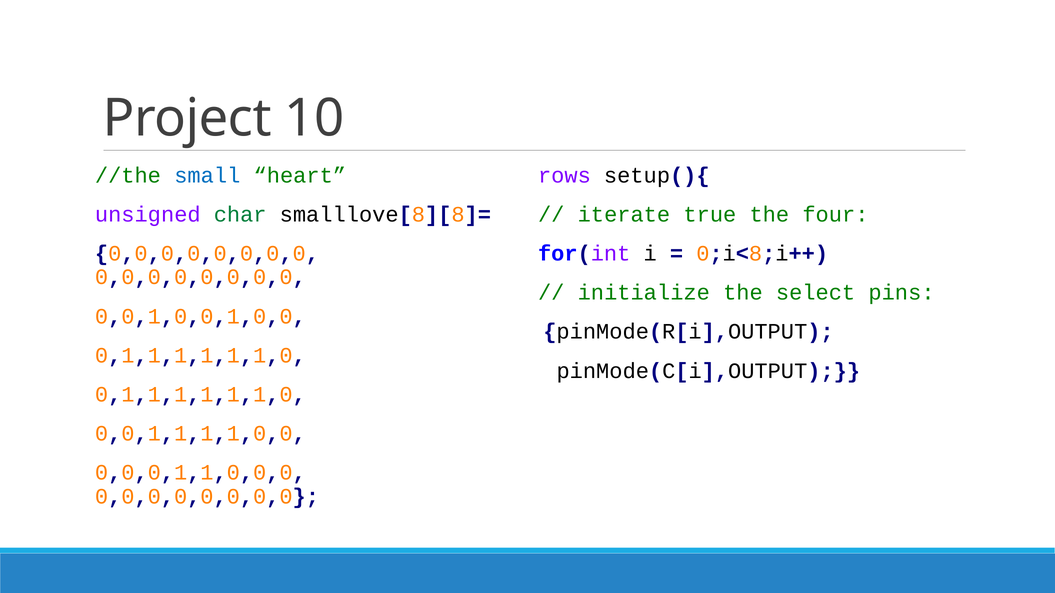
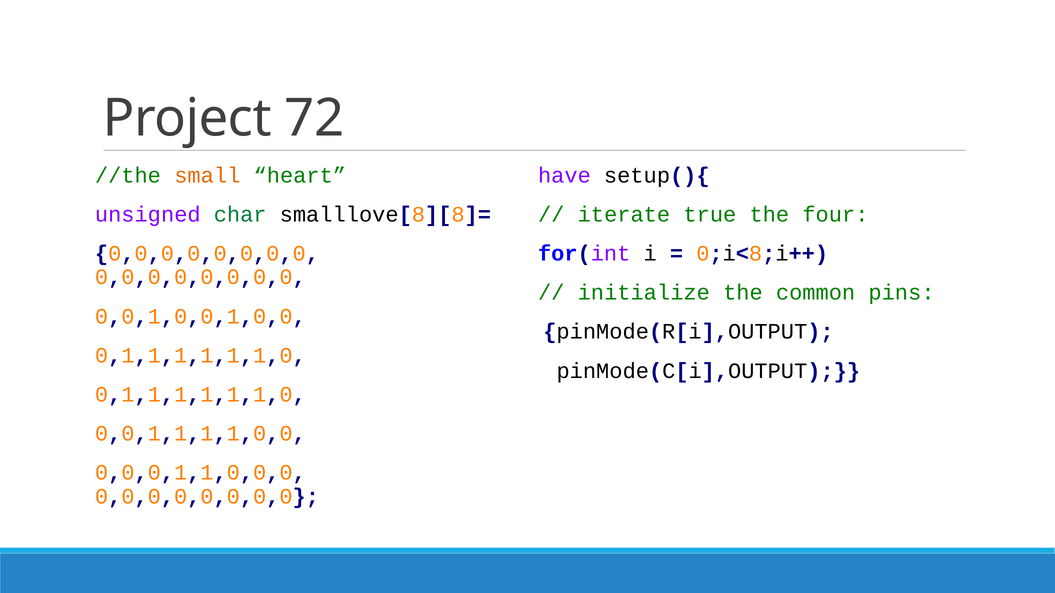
10: 10 -> 72 (314, 118)
small colour: blue -> orange (207, 175)
rows: rows -> have (564, 175)
select: select -> common (816, 293)
